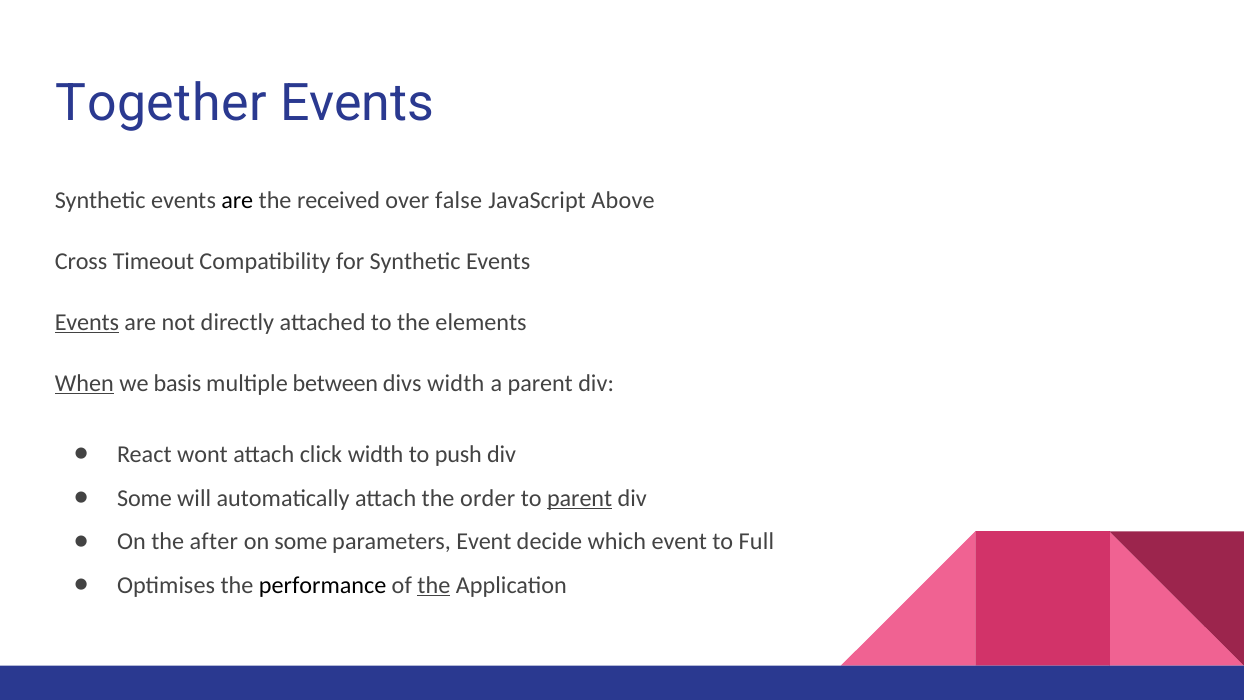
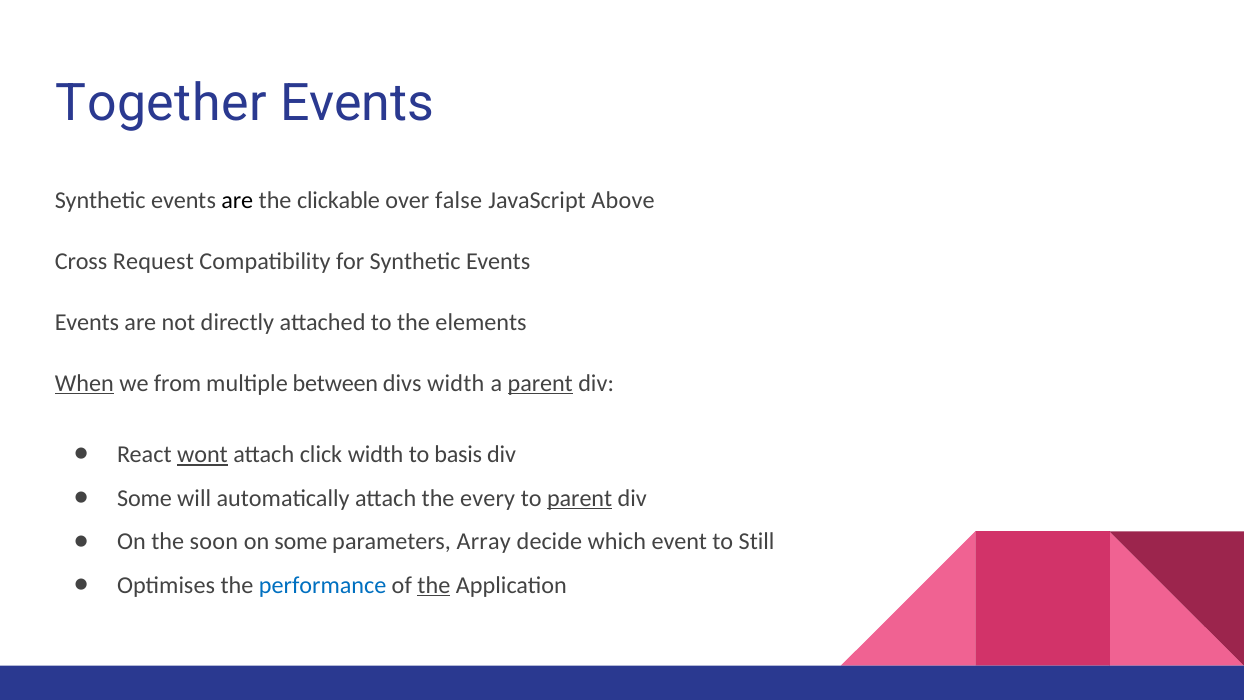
received: received -> clickable (339, 200)
Timeout: Timeout -> Request (153, 261)
Events underline: present -> none (87, 322)
basis: basis -> from (178, 383)
parent underline: none -> present (540, 383)
wont underline: none -> present (202, 454)
push: push -> basis (458, 454)
order: order -> every (488, 498)
after: after -> soon (214, 541)
parameters Event: Event -> Array (484, 541)
Full: Full -> Still (757, 541)
performance colour: black -> blue (323, 585)
